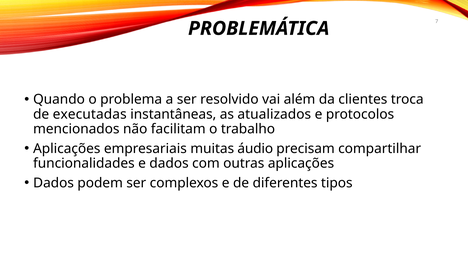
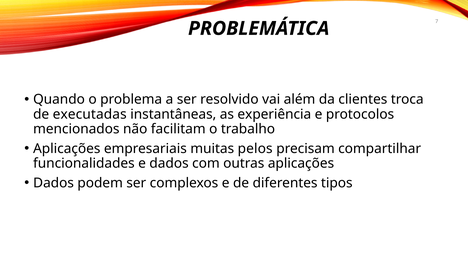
atualizados: atualizados -> experiência (274, 114)
áudio: áudio -> pelos (255, 149)
